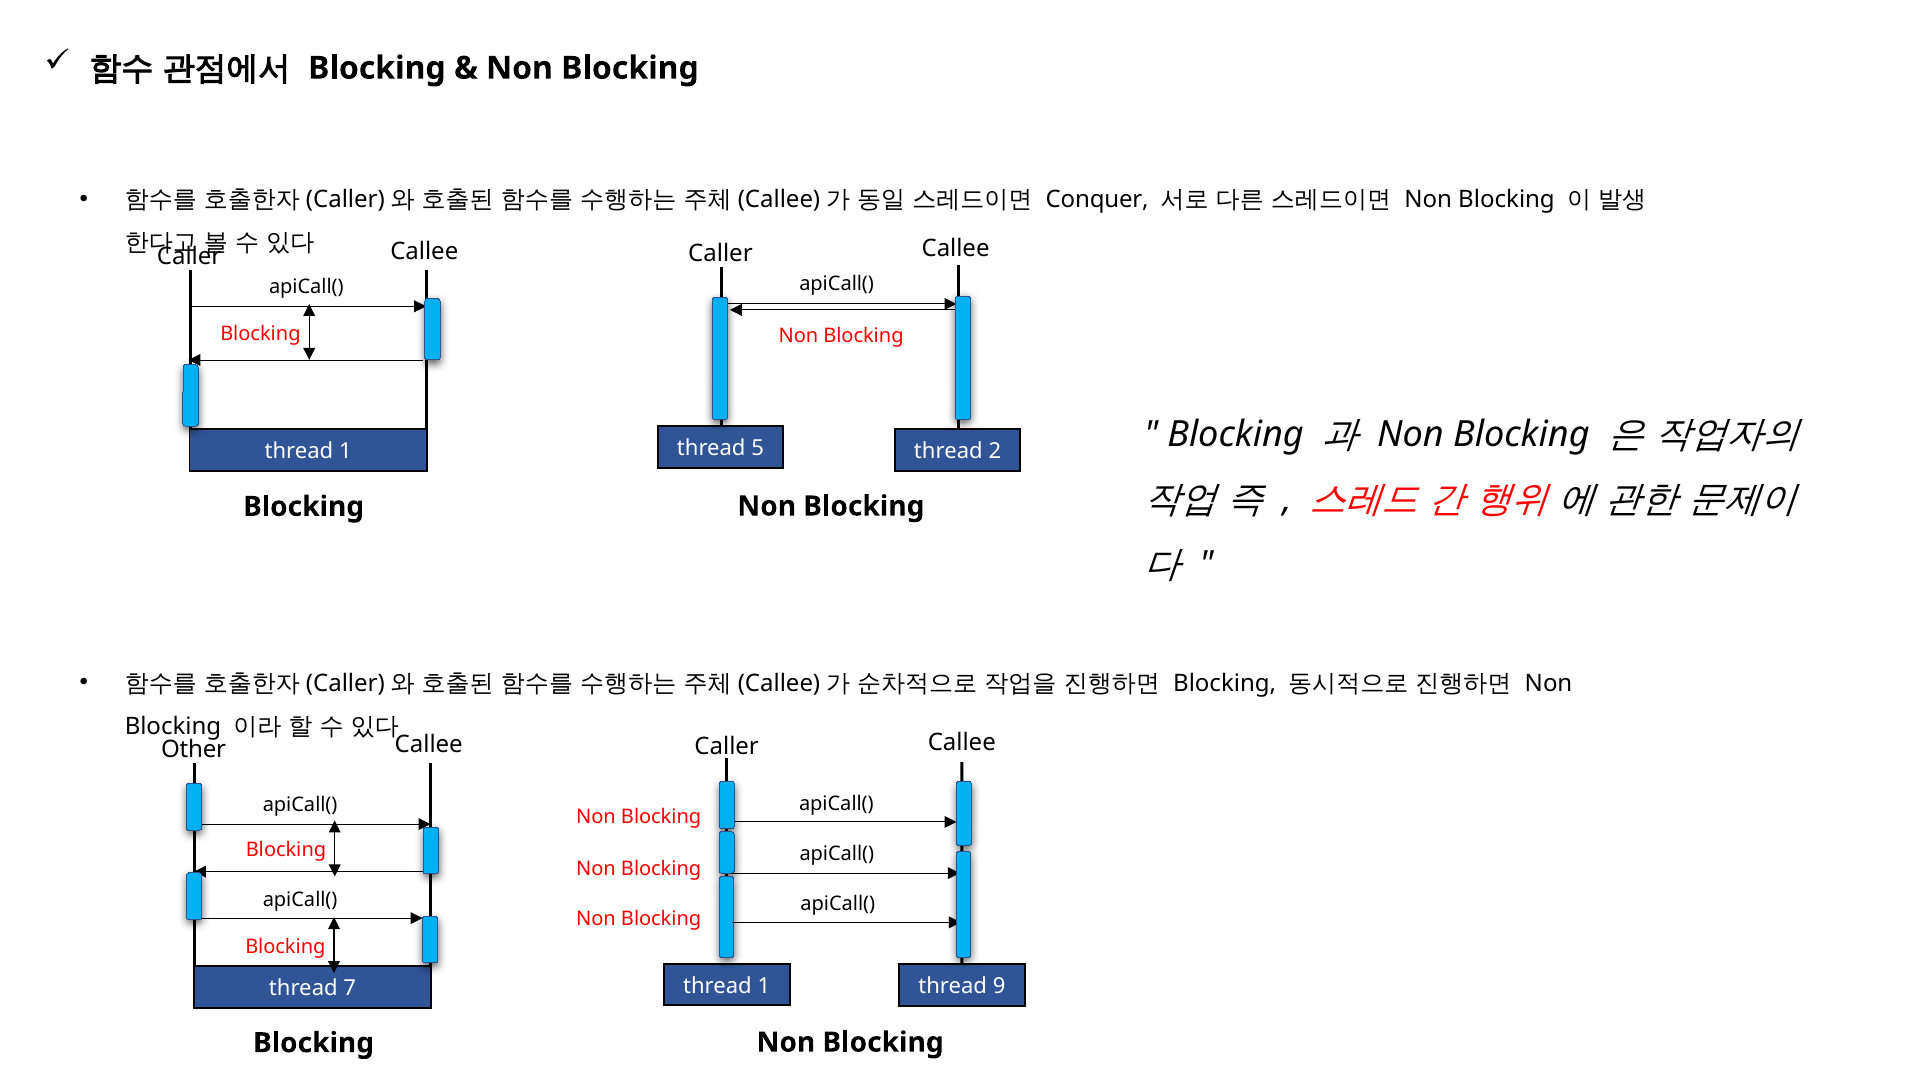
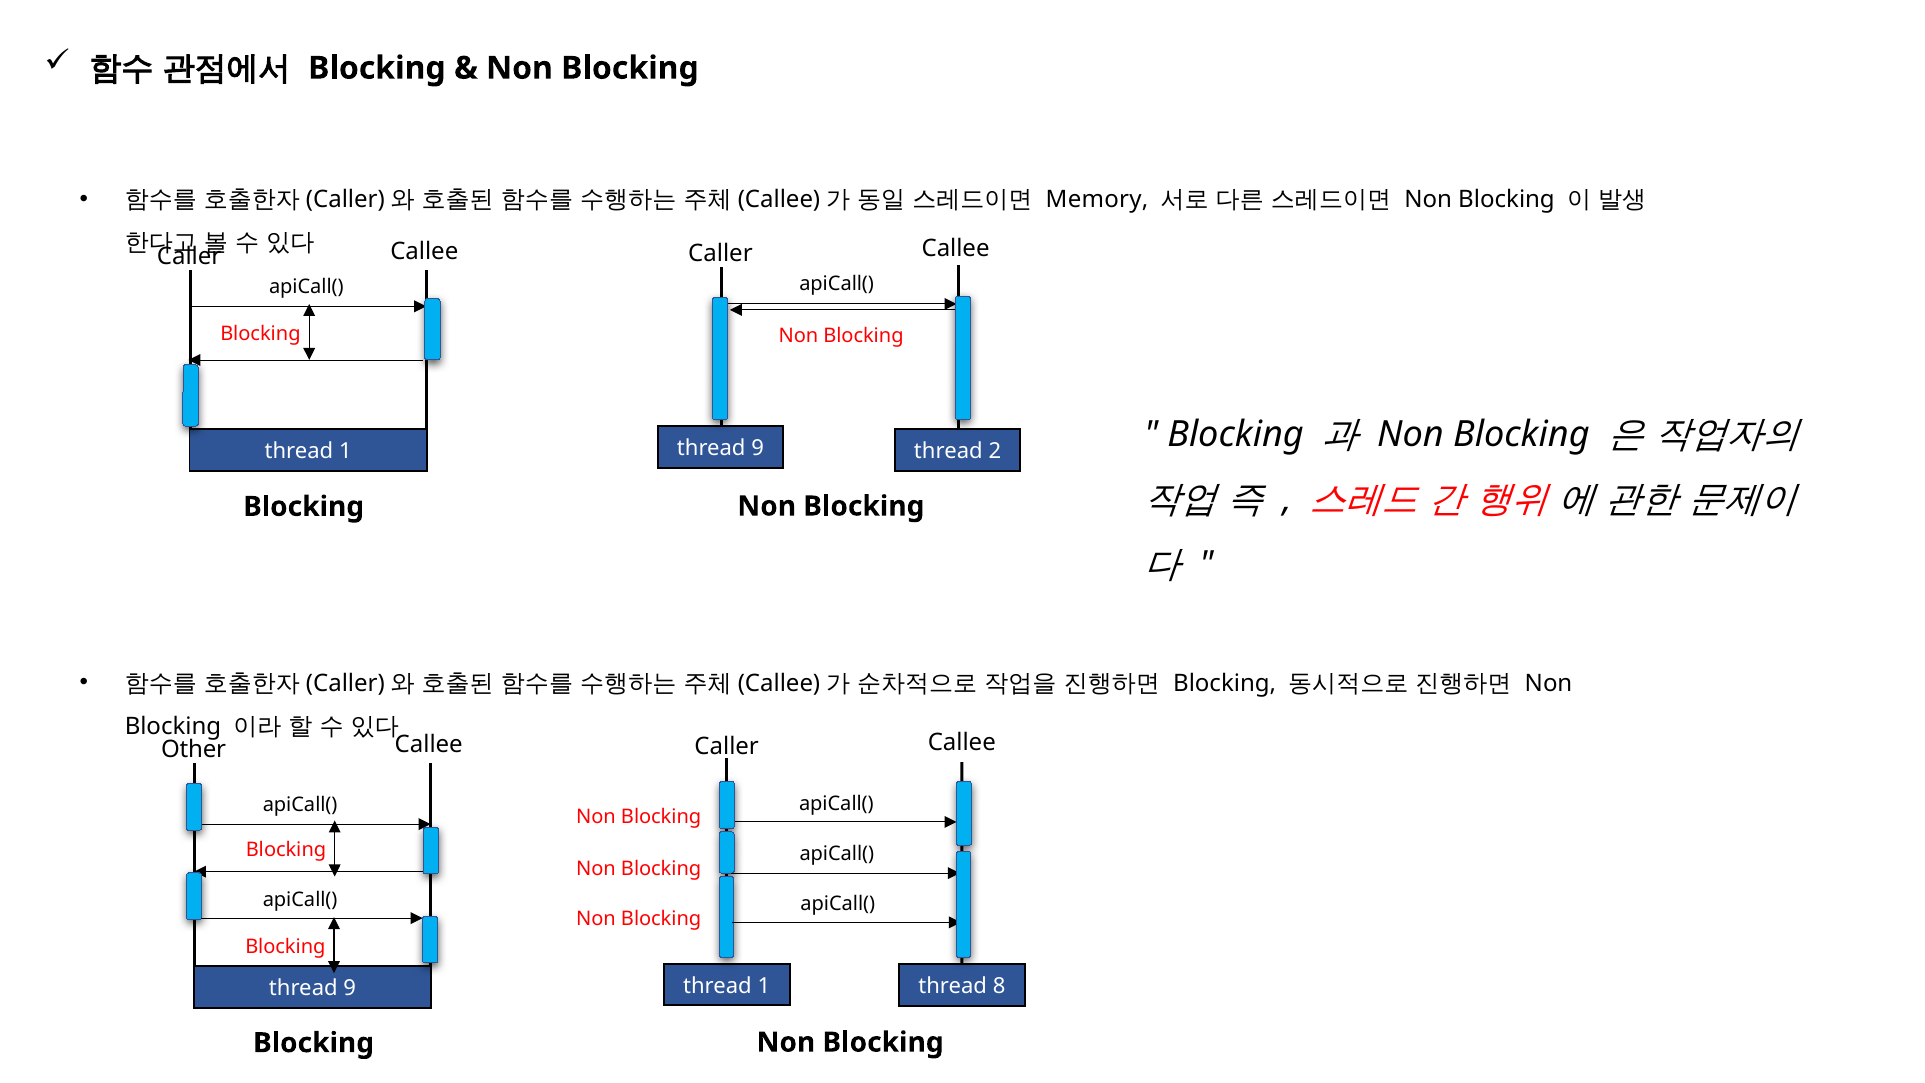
Conquer: Conquer -> Memory (1097, 199)
5: 5 -> 9 (758, 449)
9: 9 -> 8 (999, 986)
7: 7 -> 9 (350, 988)
